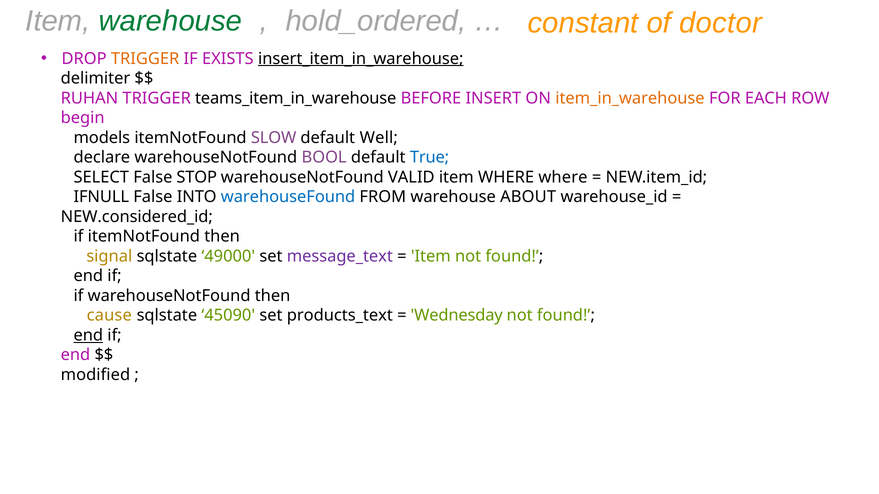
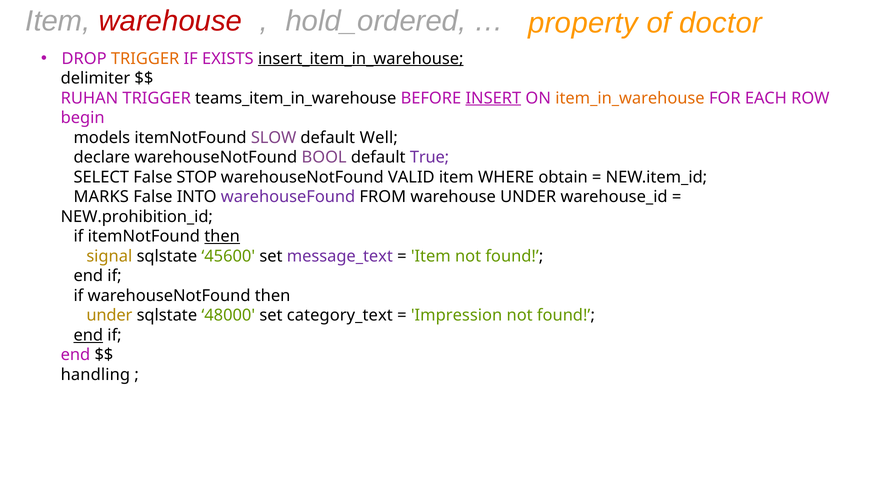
warehouse colour: green -> red (170, 21)
constant: constant -> property (583, 23)
INSERT underline: none -> present (493, 98)
True colour: blue -> purple (429, 158)
WHERE where: where -> obtain (563, 177)
IFNULL: IFNULL -> MARKS (101, 197)
warehouseFound colour: blue -> purple (288, 197)
warehouse ABOUT: ABOUT -> UNDER (528, 197)
NEW.considered_id: NEW.considered_id -> NEW.prohibition_id (137, 217)
then underline: none -> present (222, 237)
49000: 49000 -> 45600 (228, 256)
cause: cause -> under (109, 316)
45090: 45090 -> 48000 (228, 316)
products_text: products_text -> category_text (340, 316)
Wednesday: Wednesday -> Impression (457, 316)
modified: modified -> handling (95, 375)
